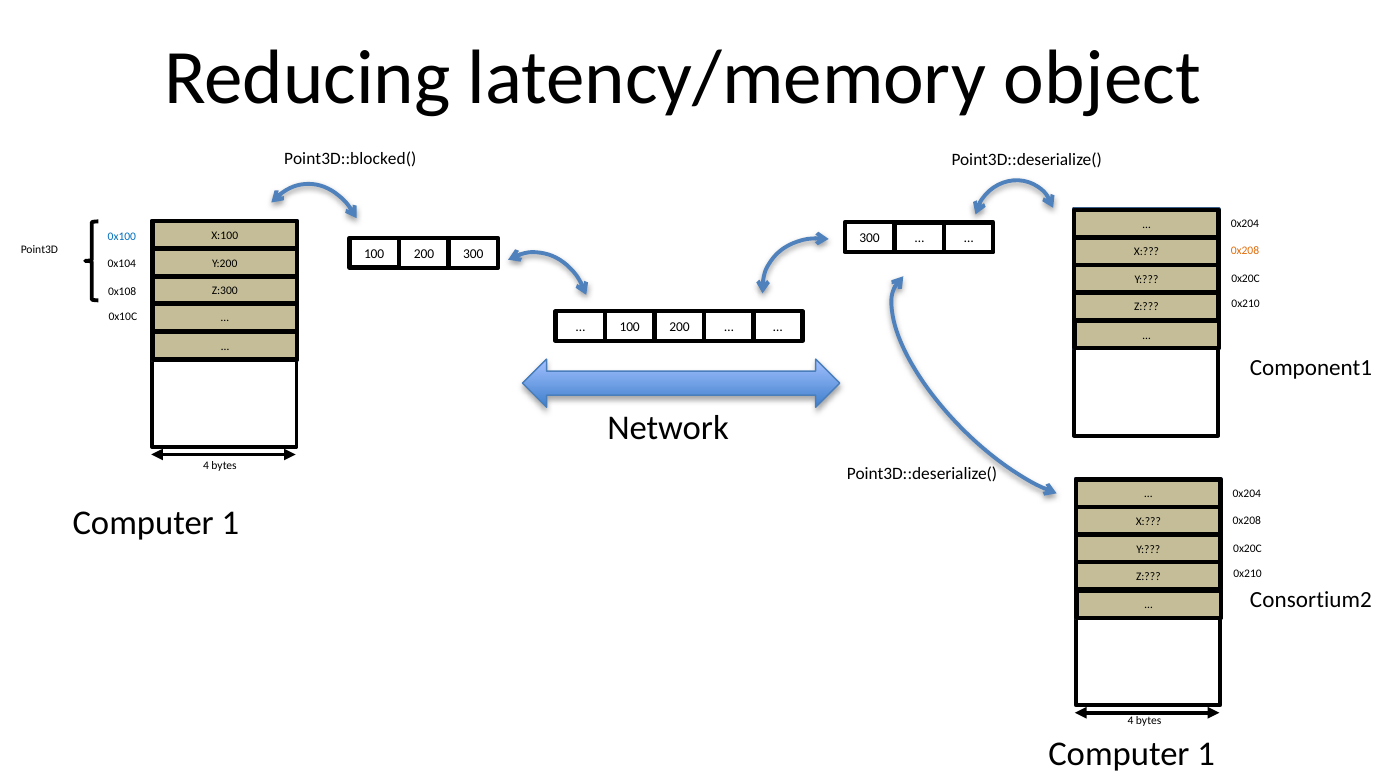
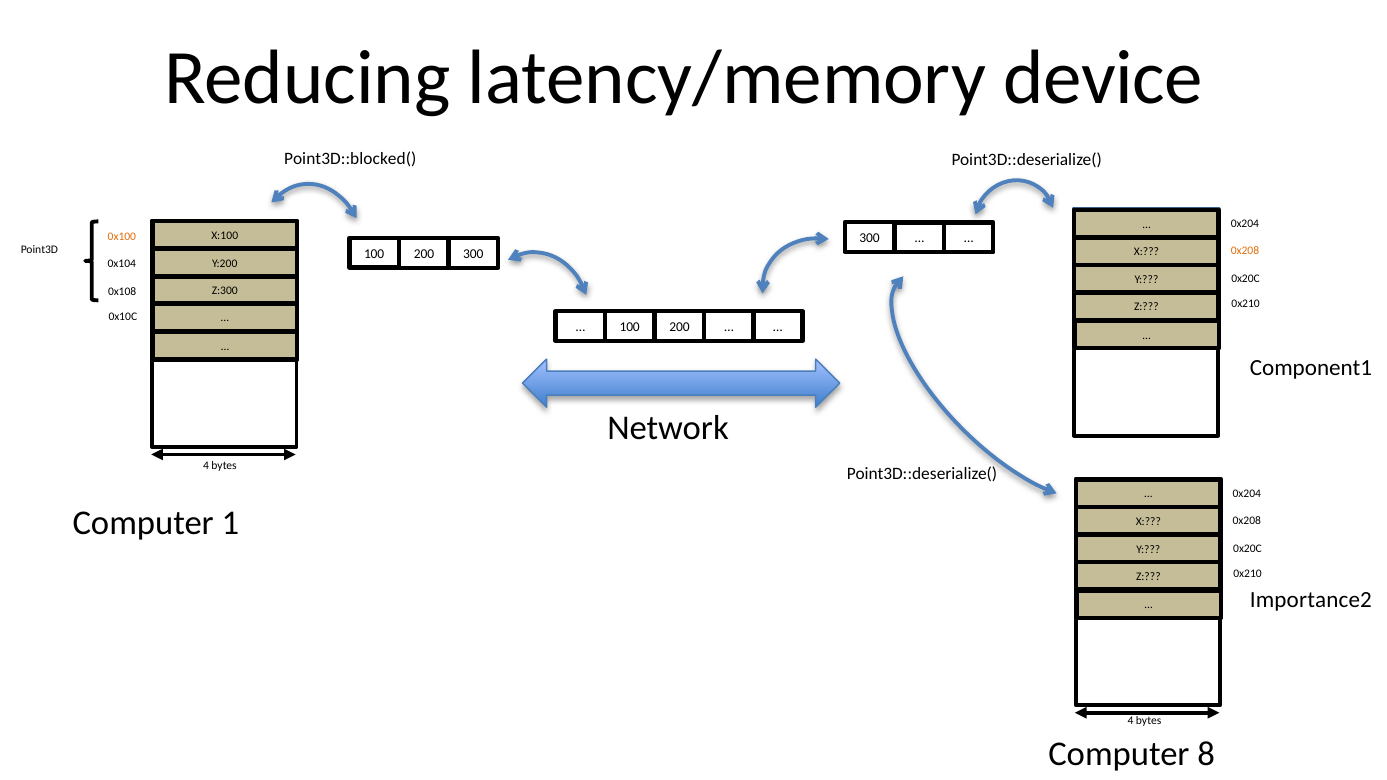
object: object -> device (1103, 78)
0x100 colour: blue -> orange (122, 237)
Consortium2: Consortium2 -> Importance2 (1311, 600)
1: 1 -> 8 (1206, 754)
